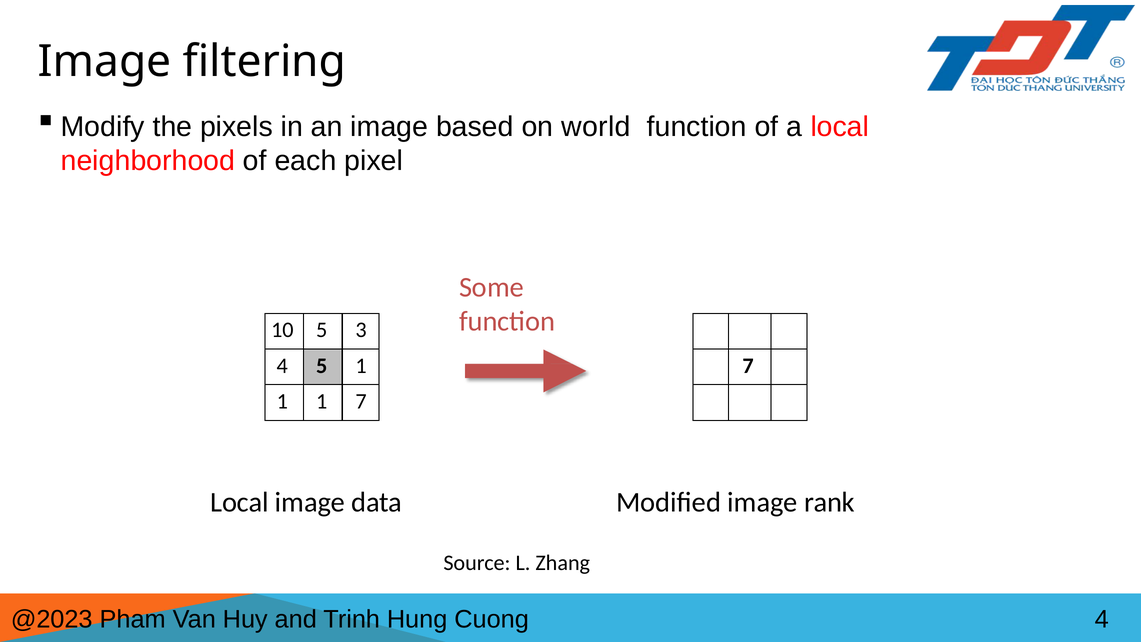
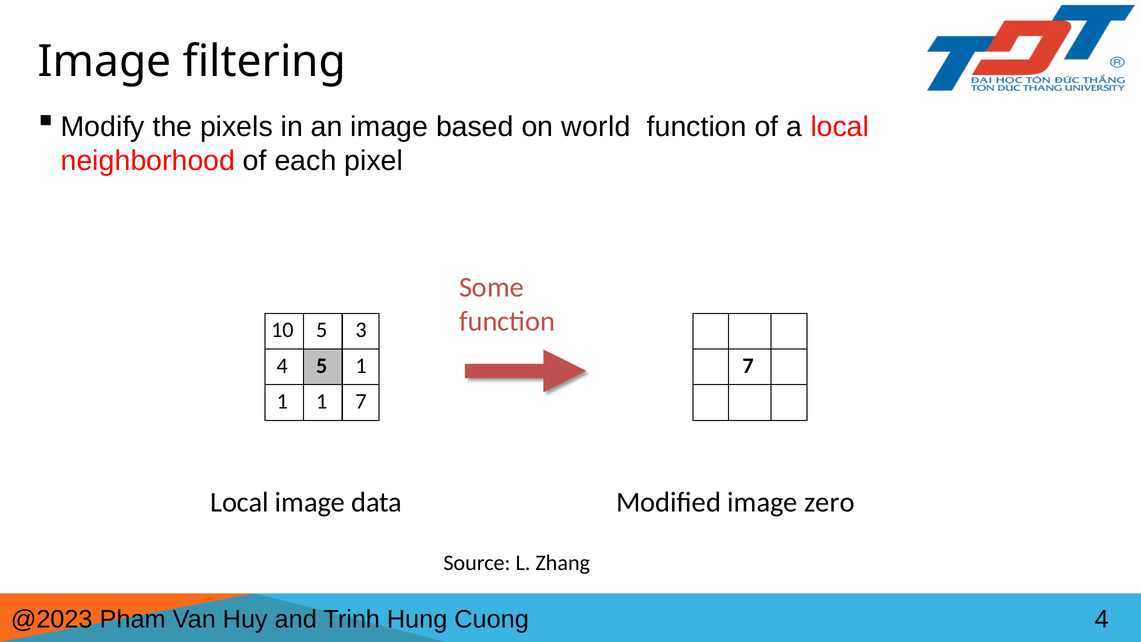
rank: rank -> zero (829, 502)
